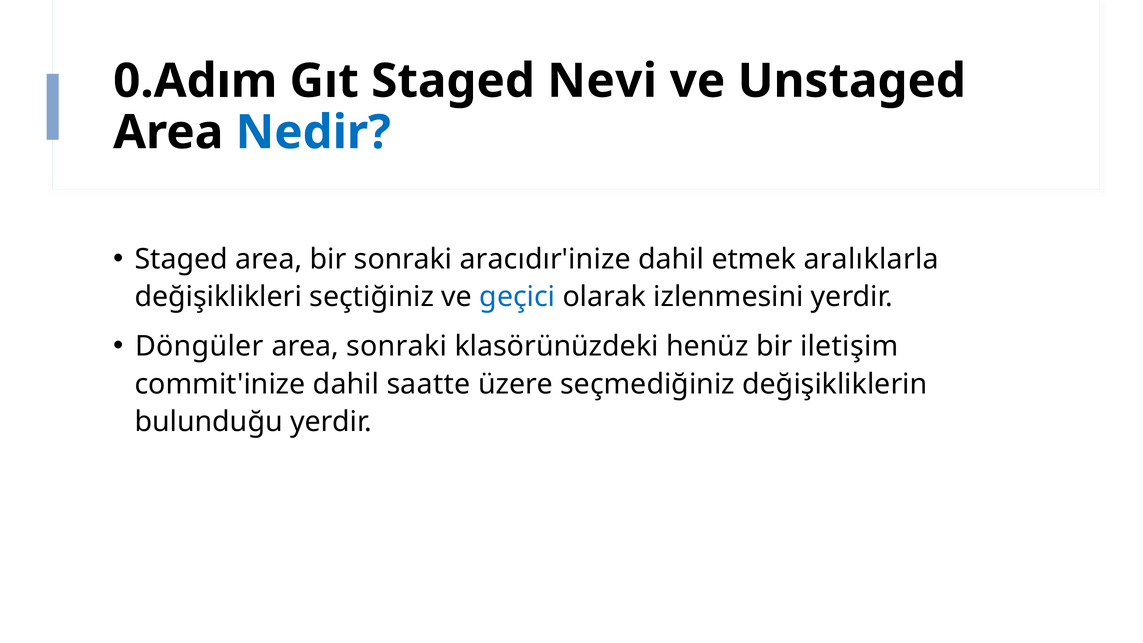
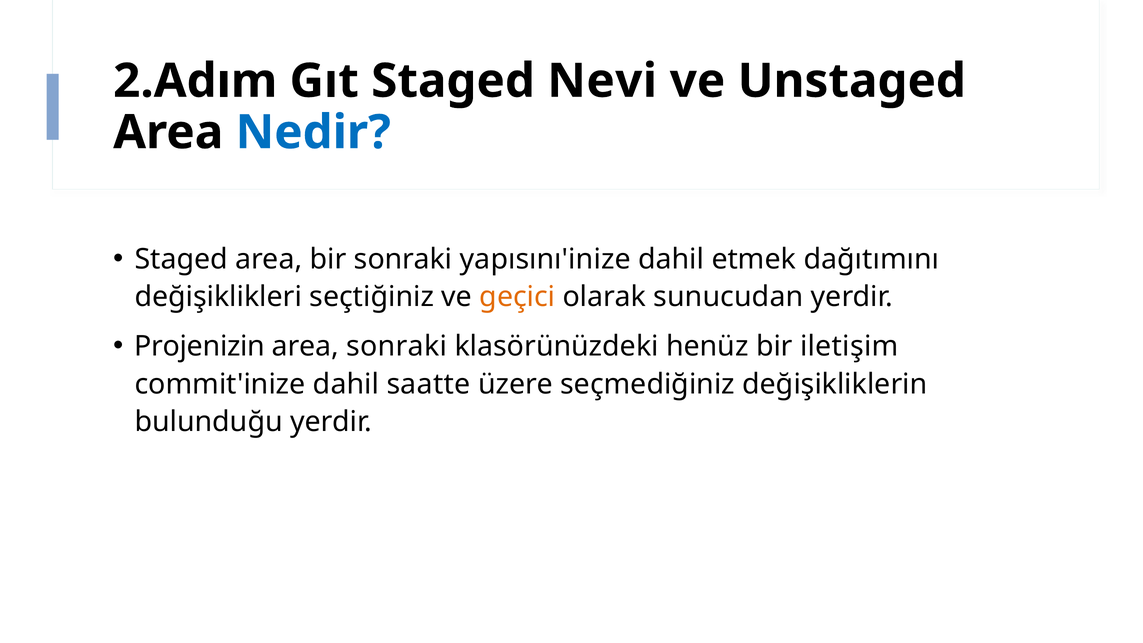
0.Adım: 0.Adım -> 2.Adım (195, 81)
aracıdır'inize: aracıdır'inize -> yapısını'inize (545, 259)
aralıklarla: aralıklarla -> dağıtımını (871, 259)
geçici colour: blue -> orange (517, 297)
izlenmesini: izlenmesini -> sunucudan (728, 297)
Döngüler: Döngüler -> Projenizin (200, 346)
